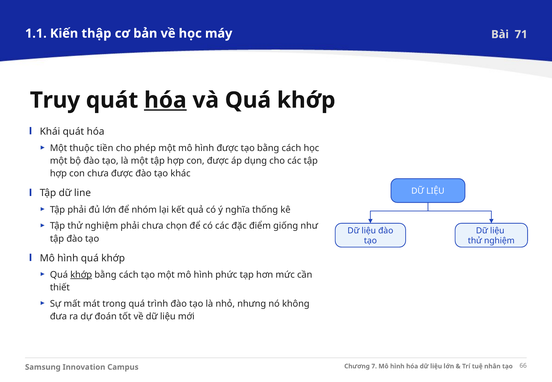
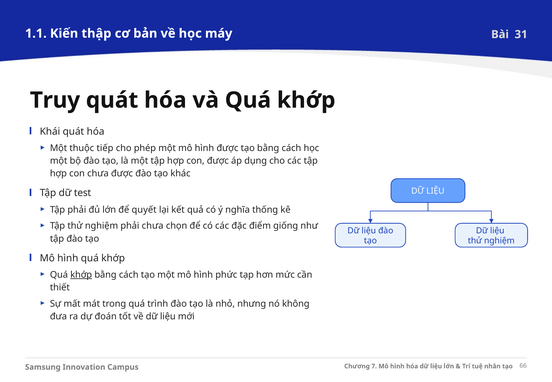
71: 71 -> 31 (521, 34)
hóa underline: present -> none (165, 100)
tiền: tiền -> tiếp (105, 148)
line: line -> test (83, 193)
nhóm: nhóm -> quyết (144, 210)
